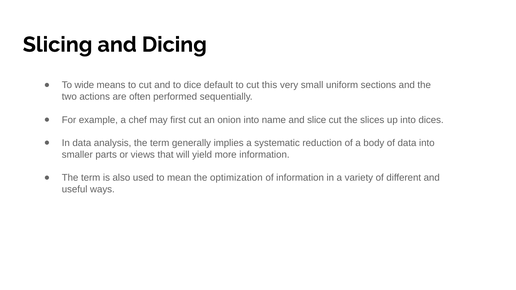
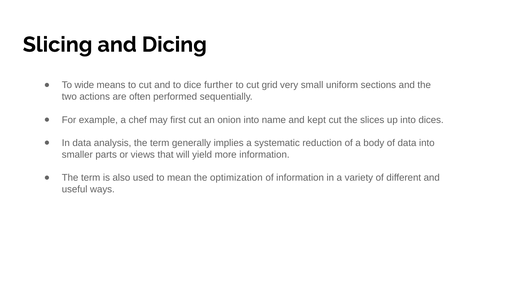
default: default -> further (218, 85)
this: this -> grid (270, 85)
slice: slice -> kept (317, 120)
